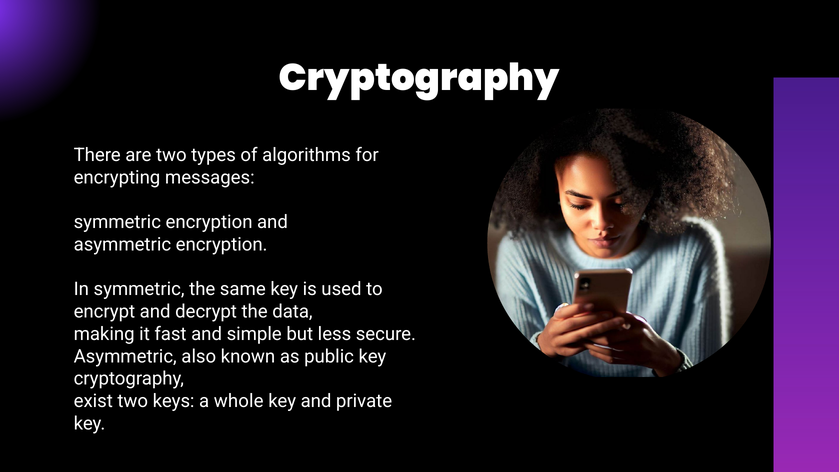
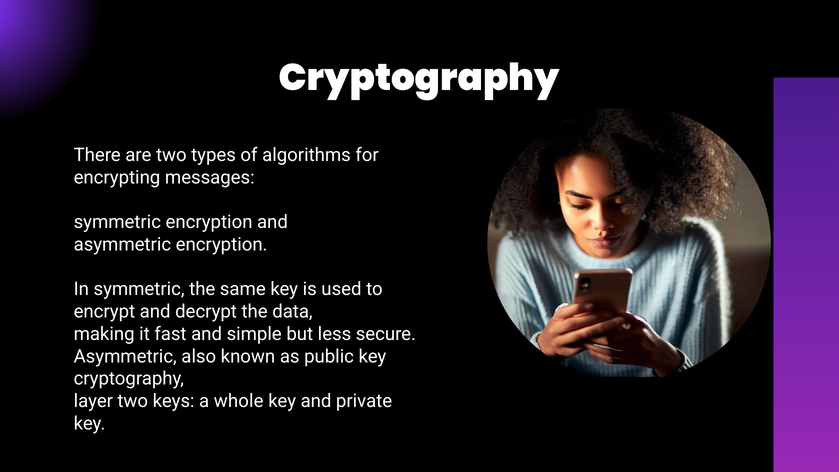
exist: exist -> layer (93, 401)
